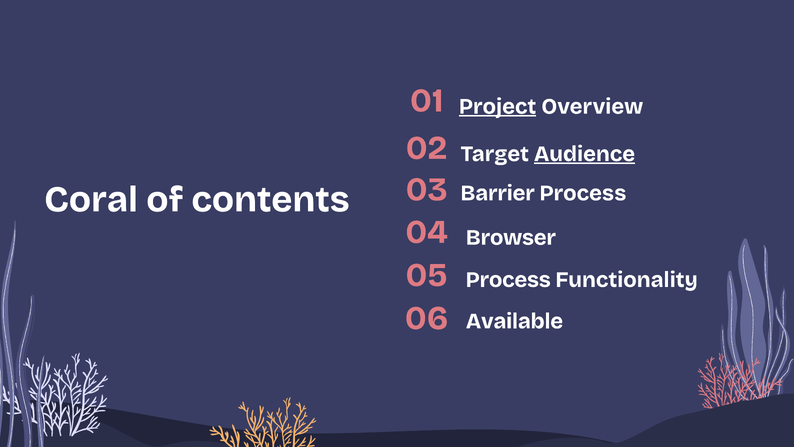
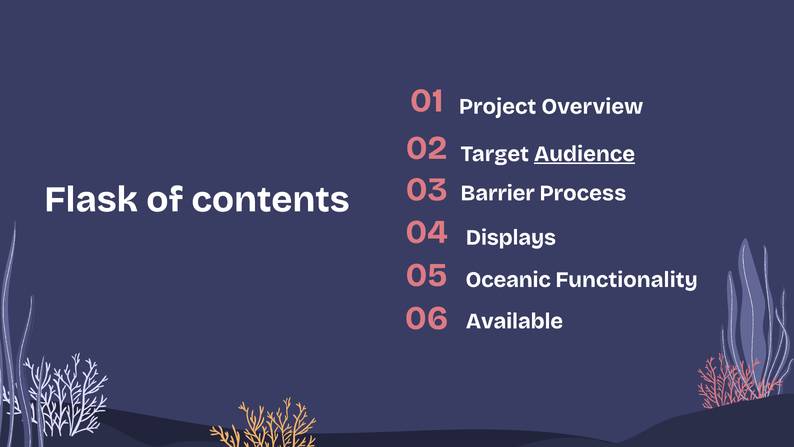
Project underline: present -> none (497, 106)
Coral: Coral -> Flask (91, 199)
Browser: Browser -> Displays (511, 237)
Process: Process -> Oceanic (508, 279)
